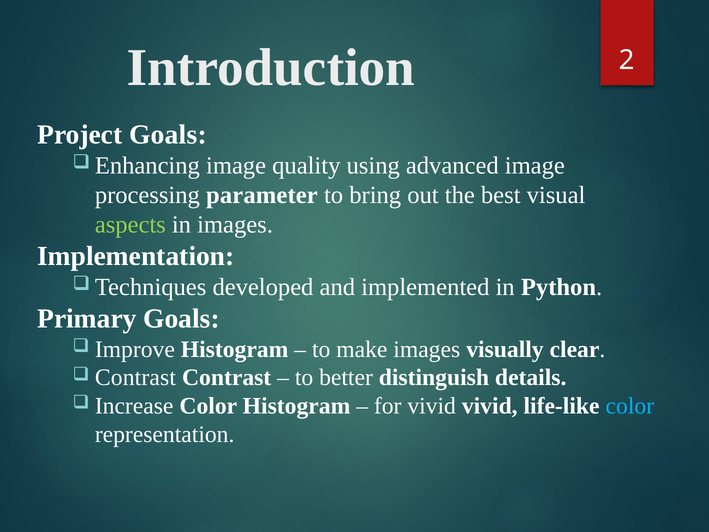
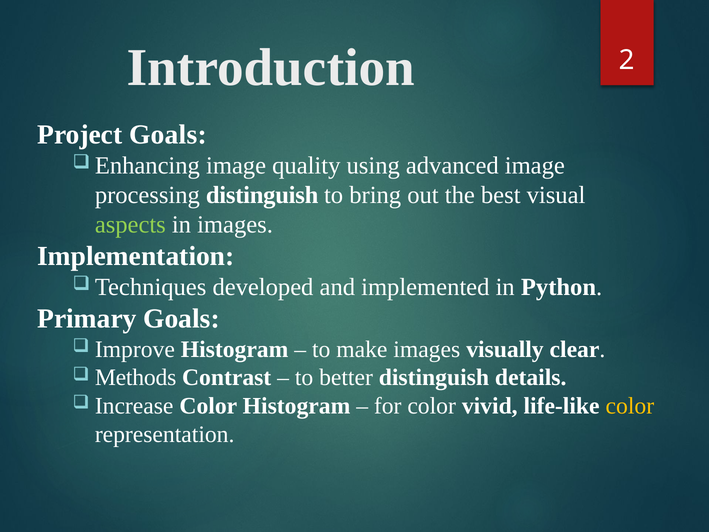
processing parameter: parameter -> distinguish (262, 195)
Contrast: Contrast -> Methods (136, 378)
for vivid: vivid -> color (432, 406)
color colour: light blue -> yellow (630, 406)
